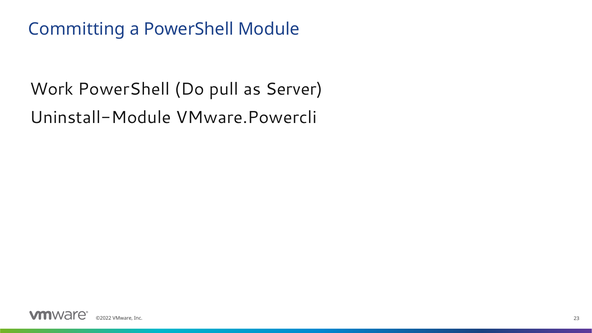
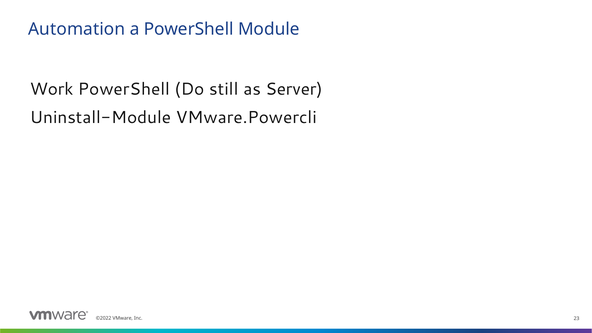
Committing: Committing -> Automation (77, 29)
pull: pull -> still (224, 89)
